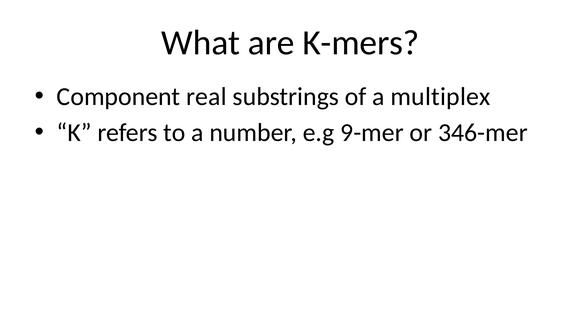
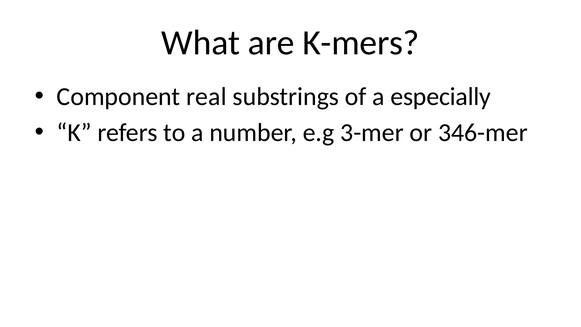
multiplex: multiplex -> especially (441, 96)
9-mer: 9-mer -> 3-mer (372, 133)
